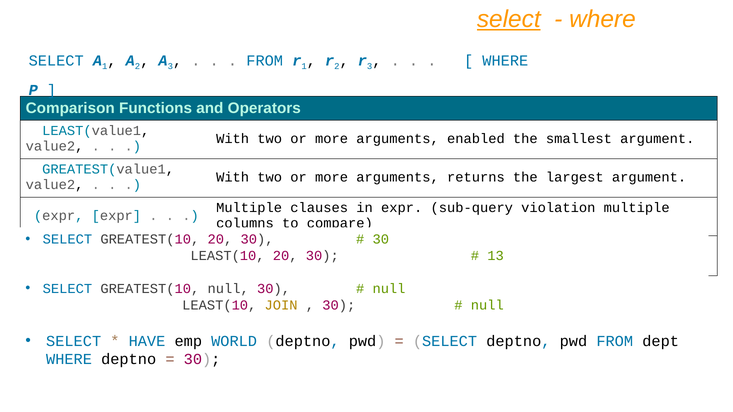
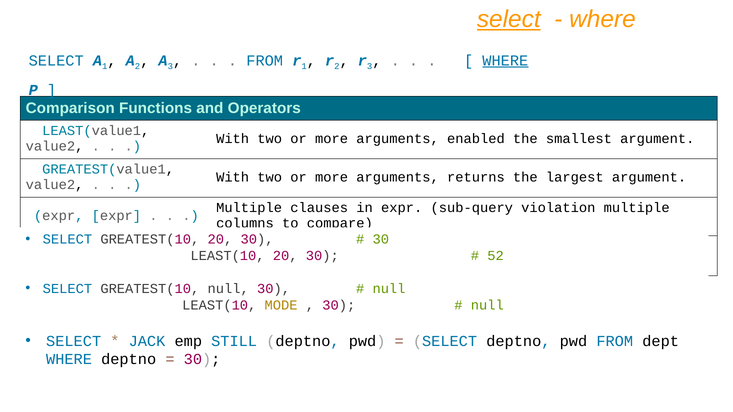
WHERE underline: none -> present (505, 61)
13: 13 -> 52 (496, 256)
JOIN: JOIN -> MODE (281, 305)
HAVE: HAVE -> JACK (147, 341)
WORLD: WORLD -> STILL (234, 341)
